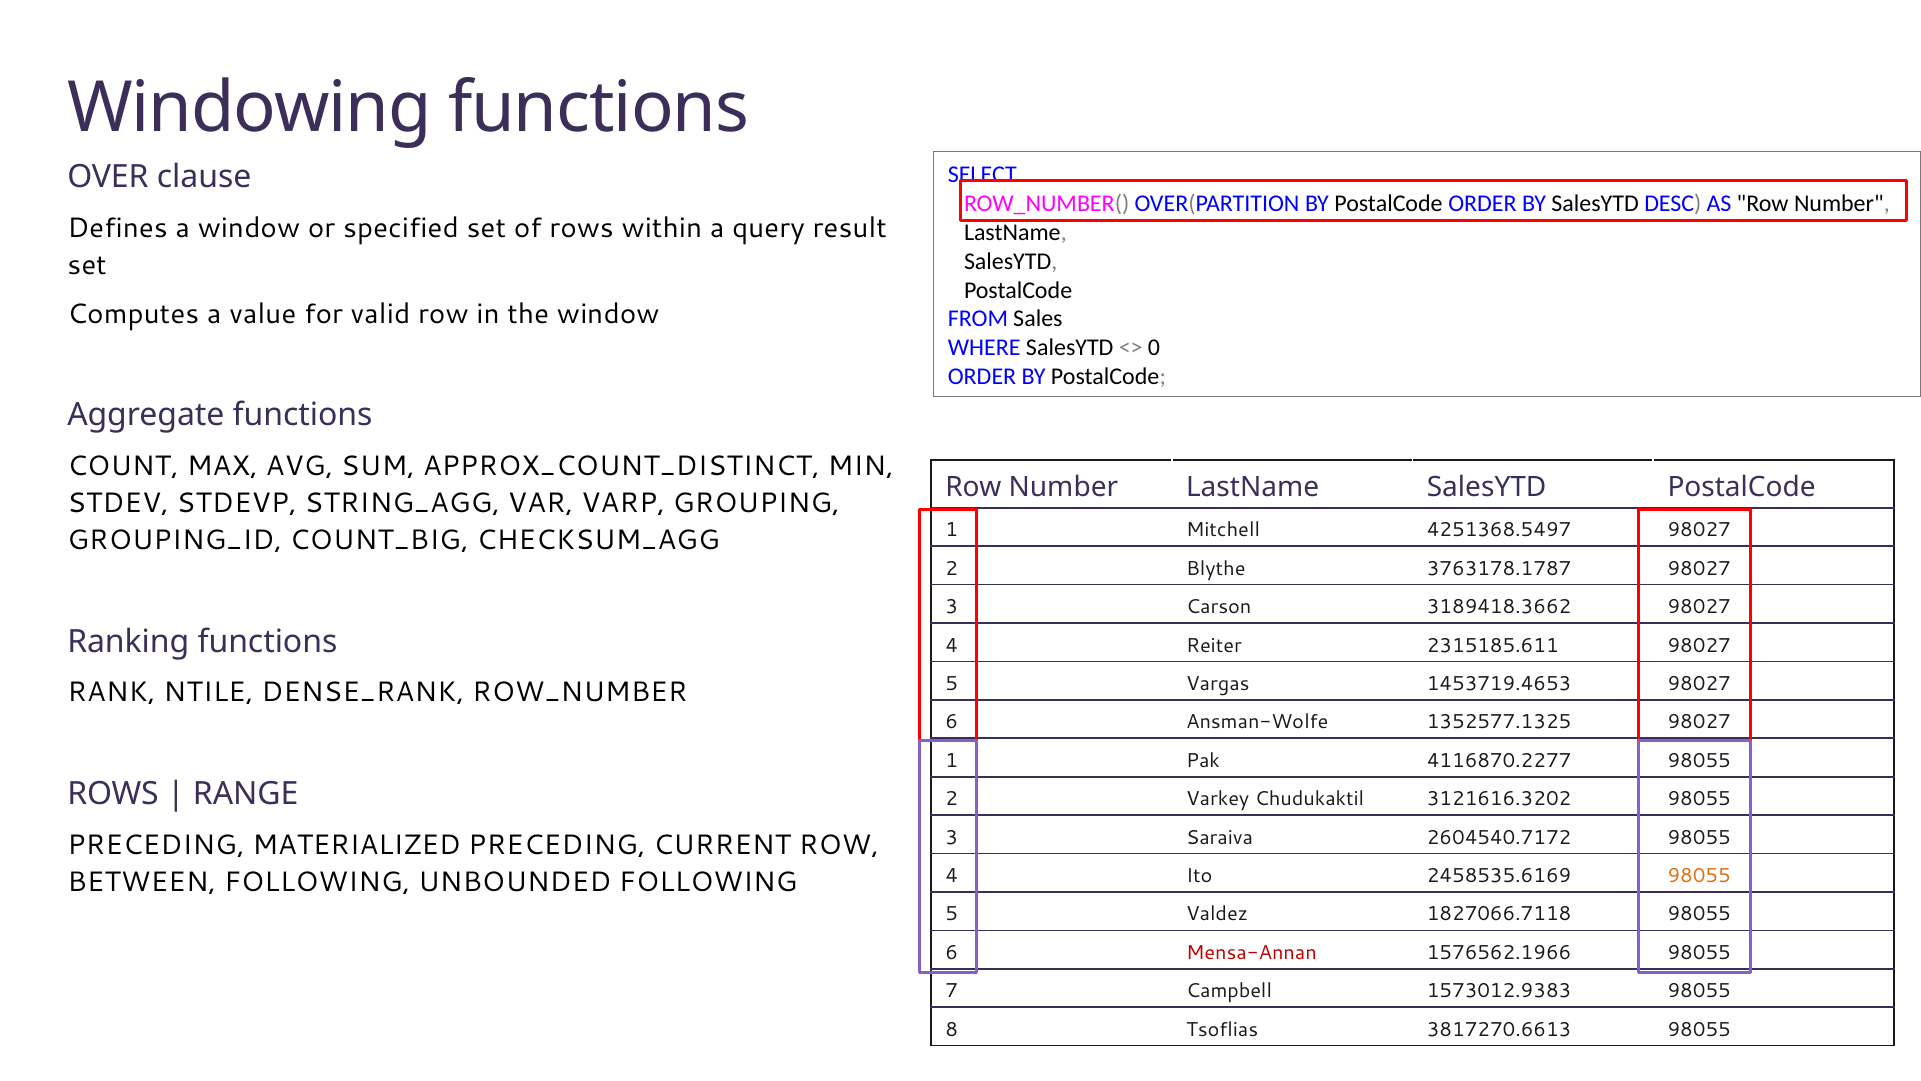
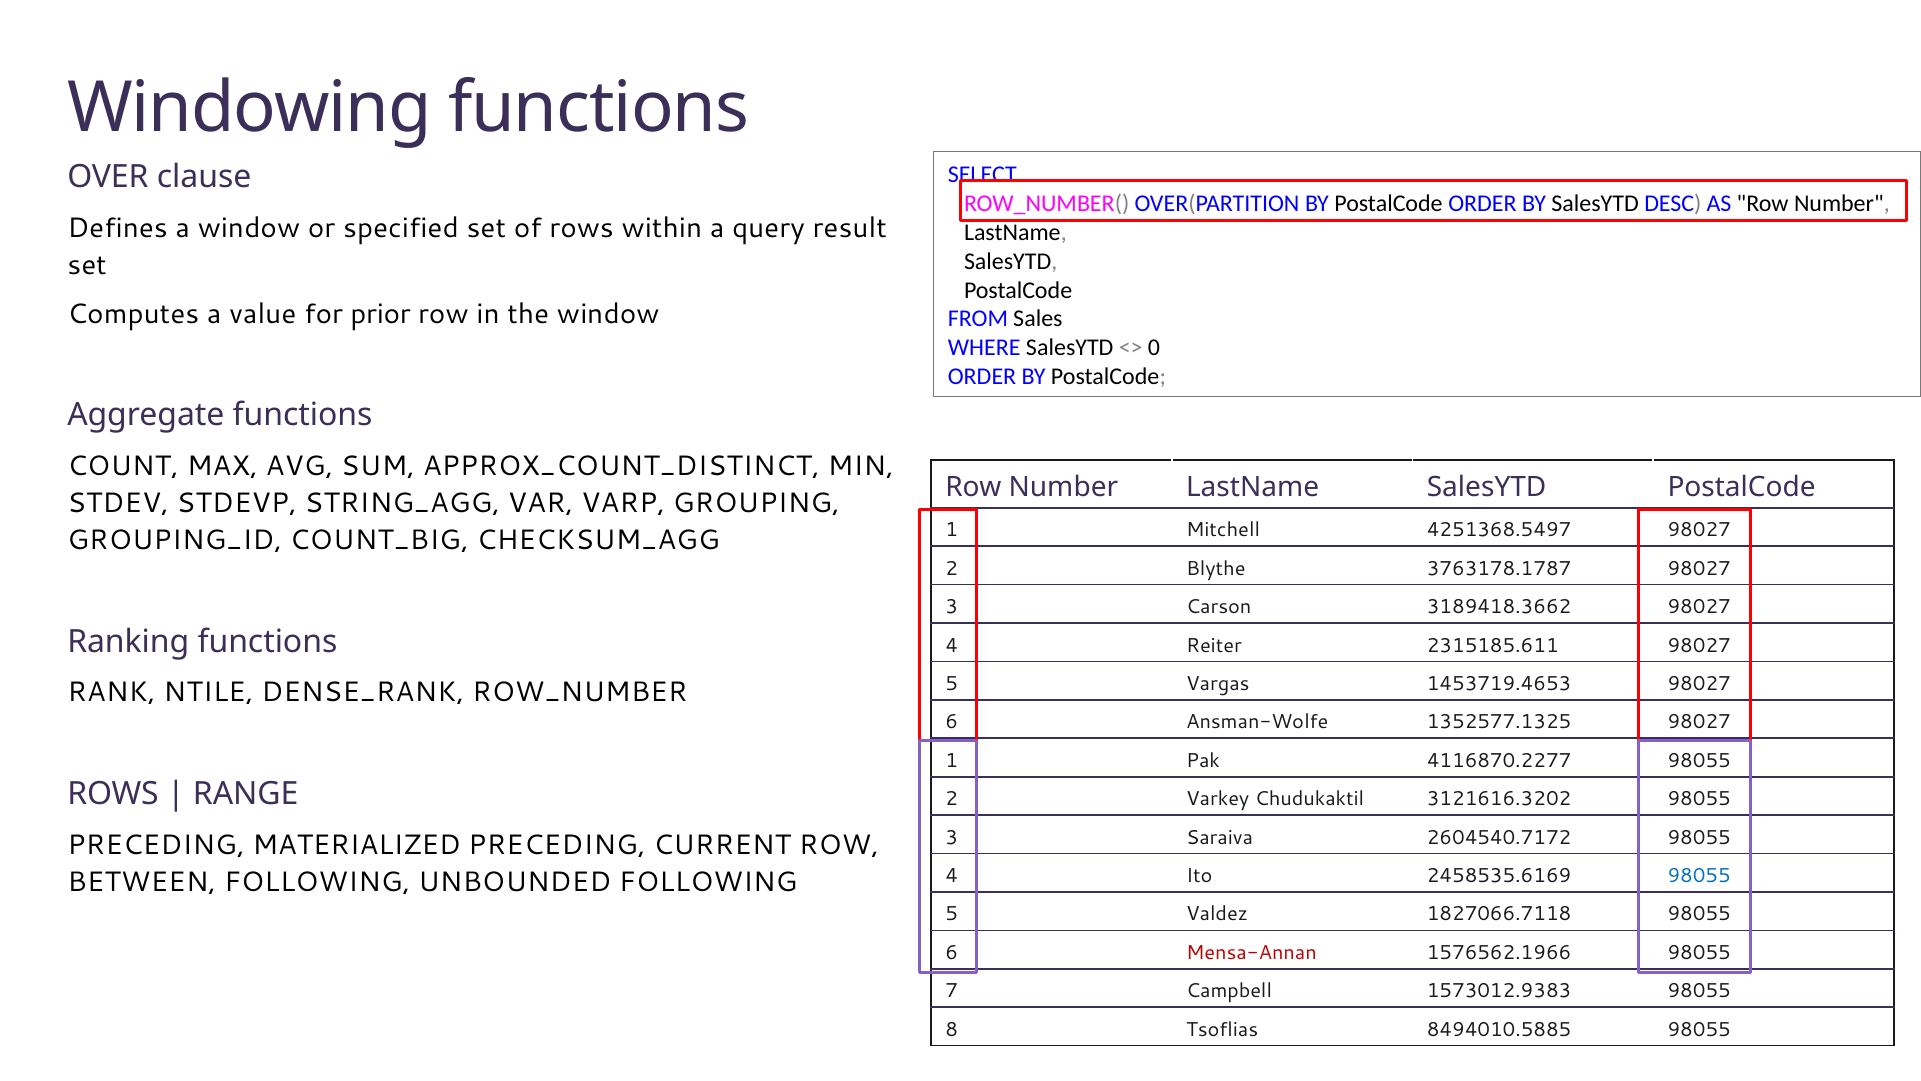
valid: valid -> prior (381, 314)
98055 colour: orange -> blue (1699, 876)
3817270.6613: 3817270.6613 -> 8494010.5885 (1499, 1029)
